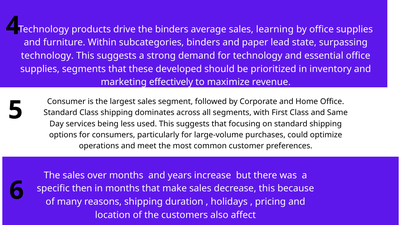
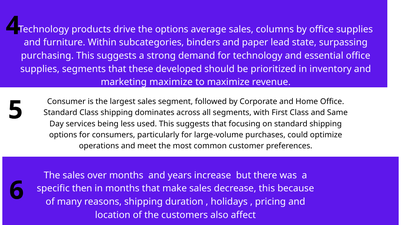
the binders: binders -> options (172, 29)
learning: learning -> columns (275, 29)
technology: technology -> purchasing (47, 56)
marketing effectively: effectively -> maximize (171, 82)
